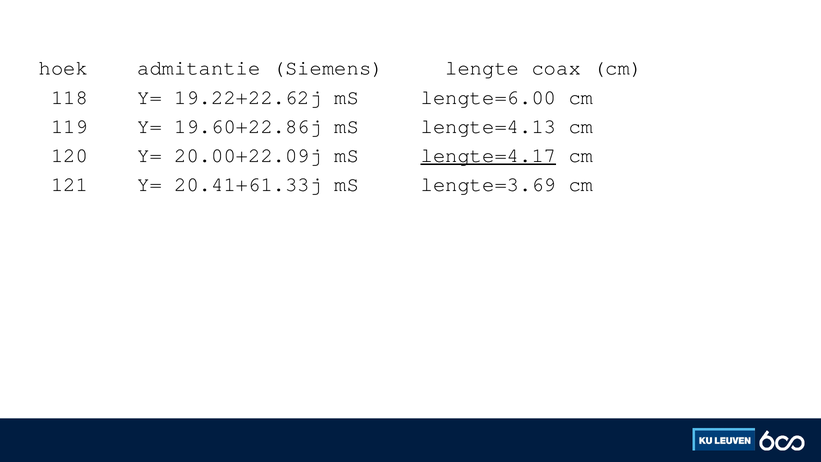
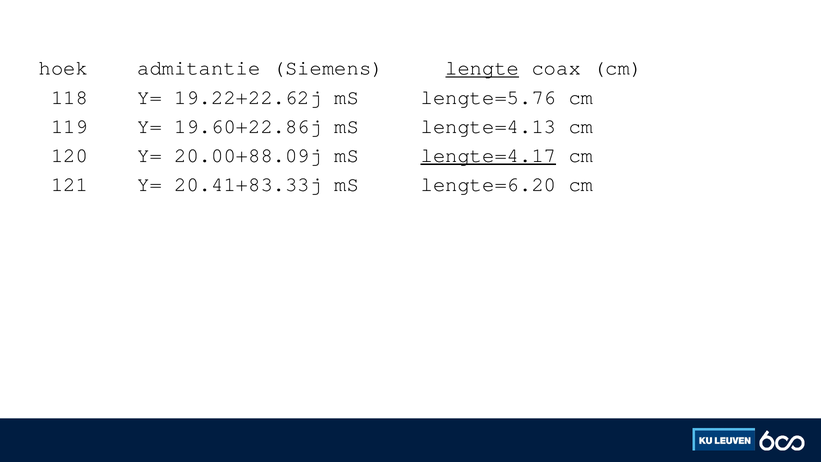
lengte underline: none -> present (482, 68)
lengte=6.00: lengte=6.00 -> lengte=5.76 (488, 97)
20.00+22.09j: 20.00+22.09j -> 20.00+88.09j (248, 155)
20.41+61.33j: 20.41+61.33j -> 20.41+83.33j (248, 185)
lengte=3.69: lengte=3.69 -> lengte=6.20 (488, 185)
